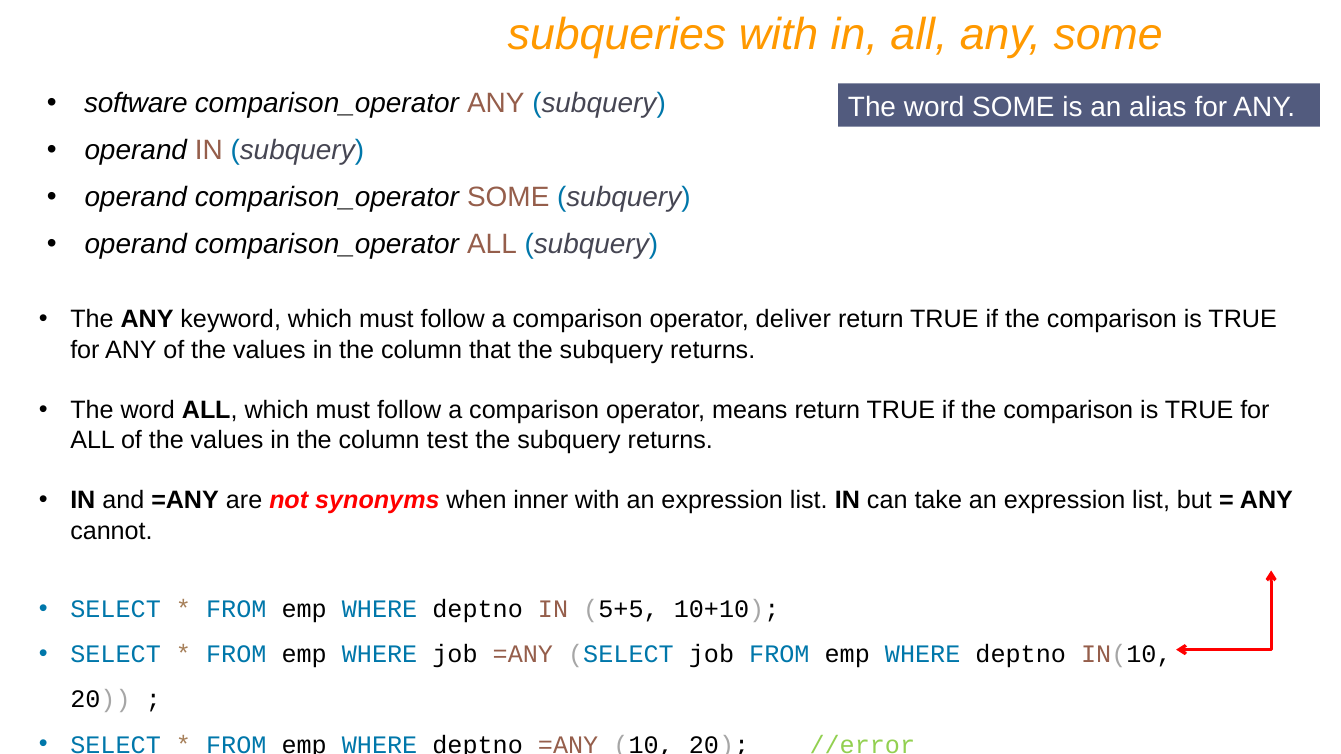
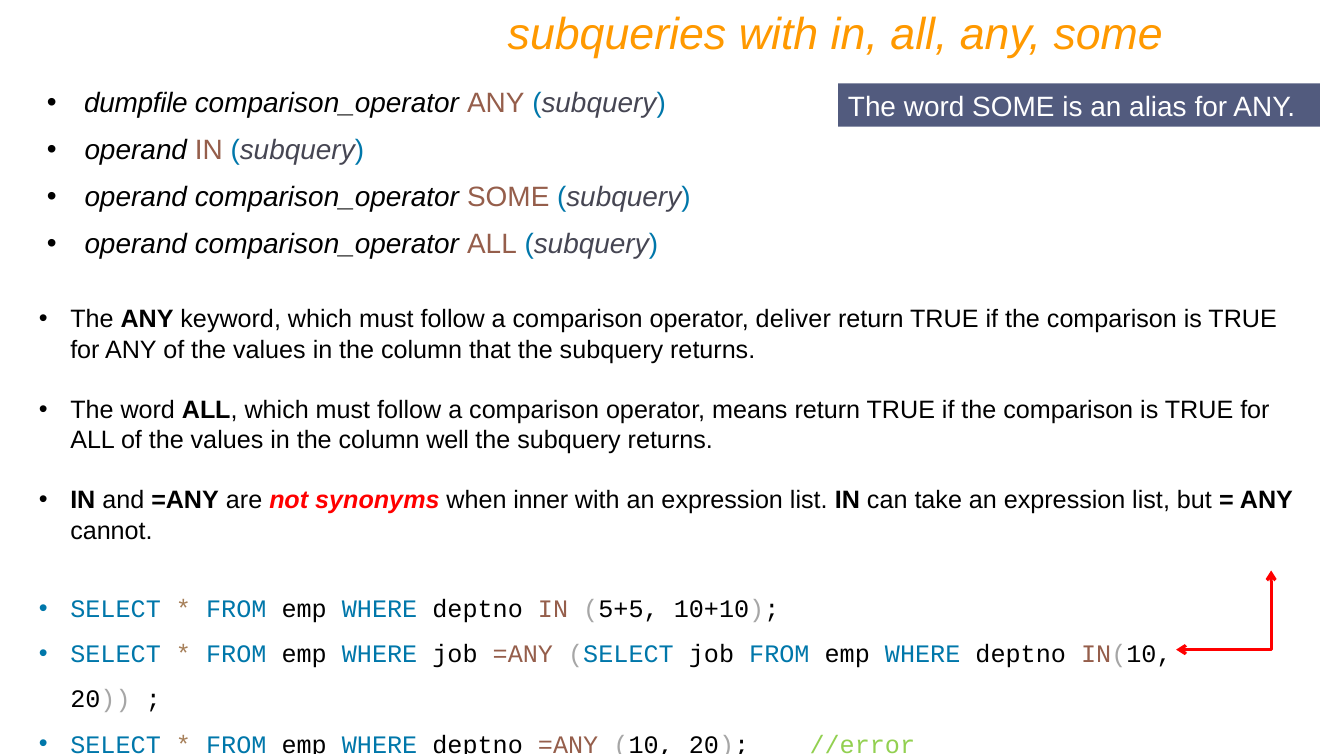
software: software -> dumpfile (136, 104)
test: test -> well (448, 440)
